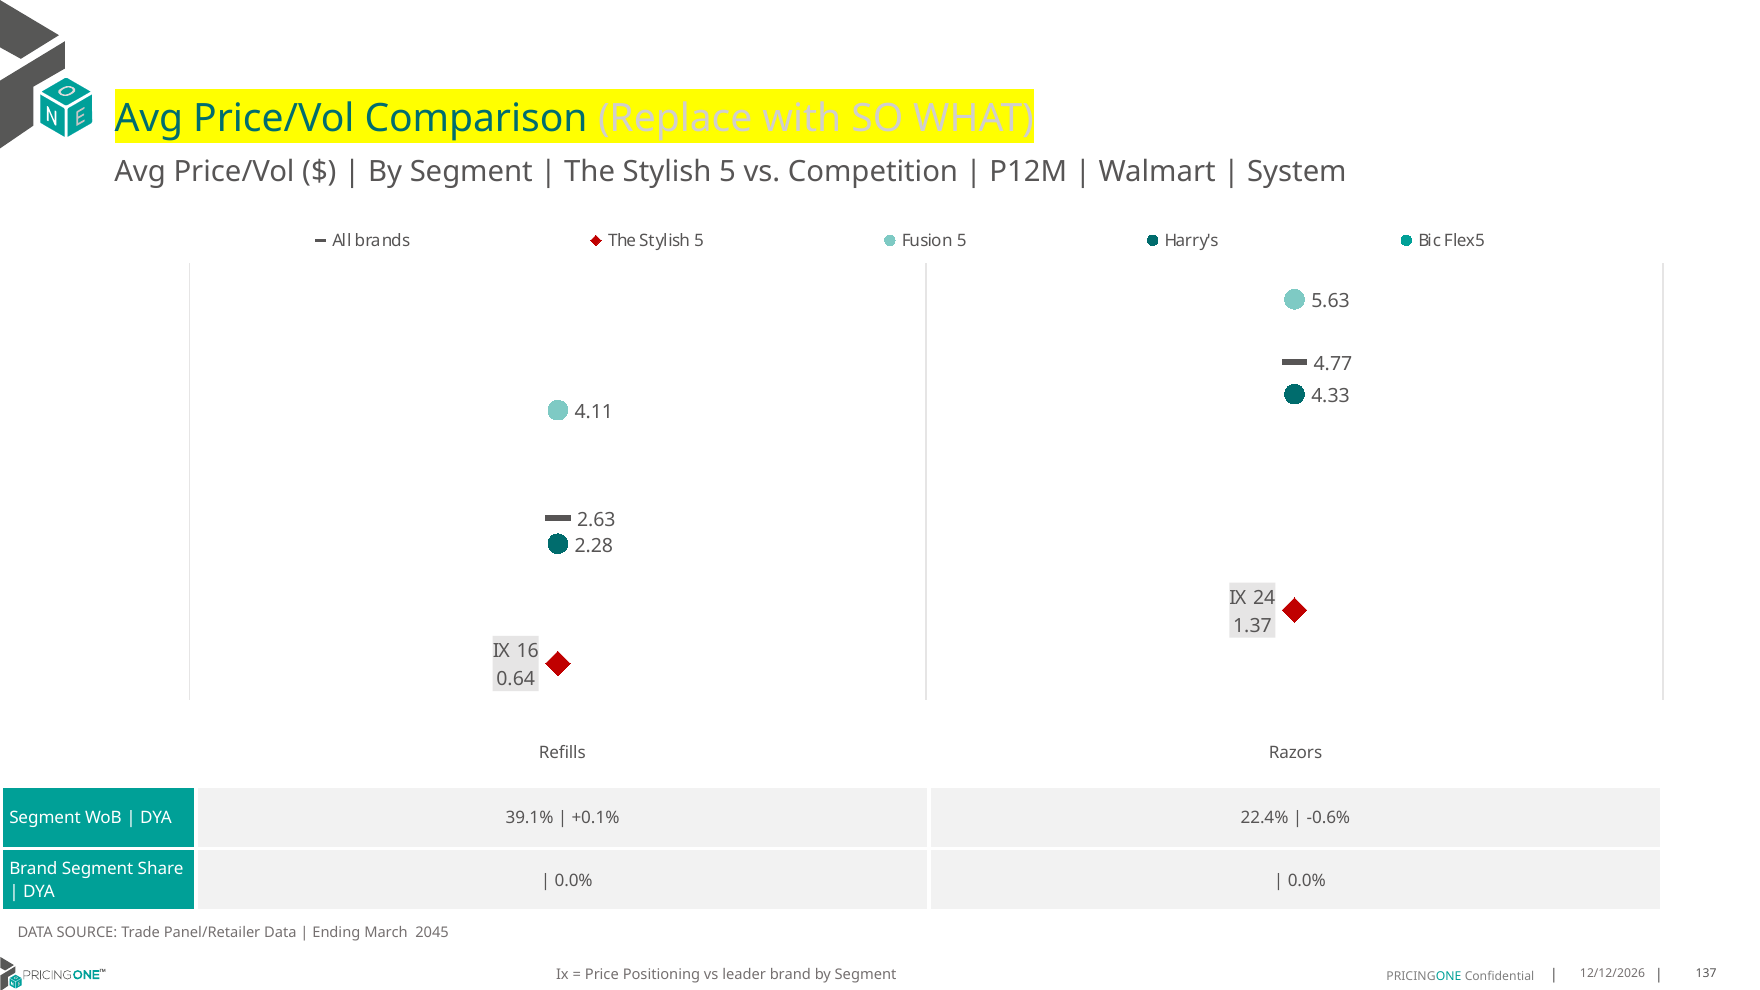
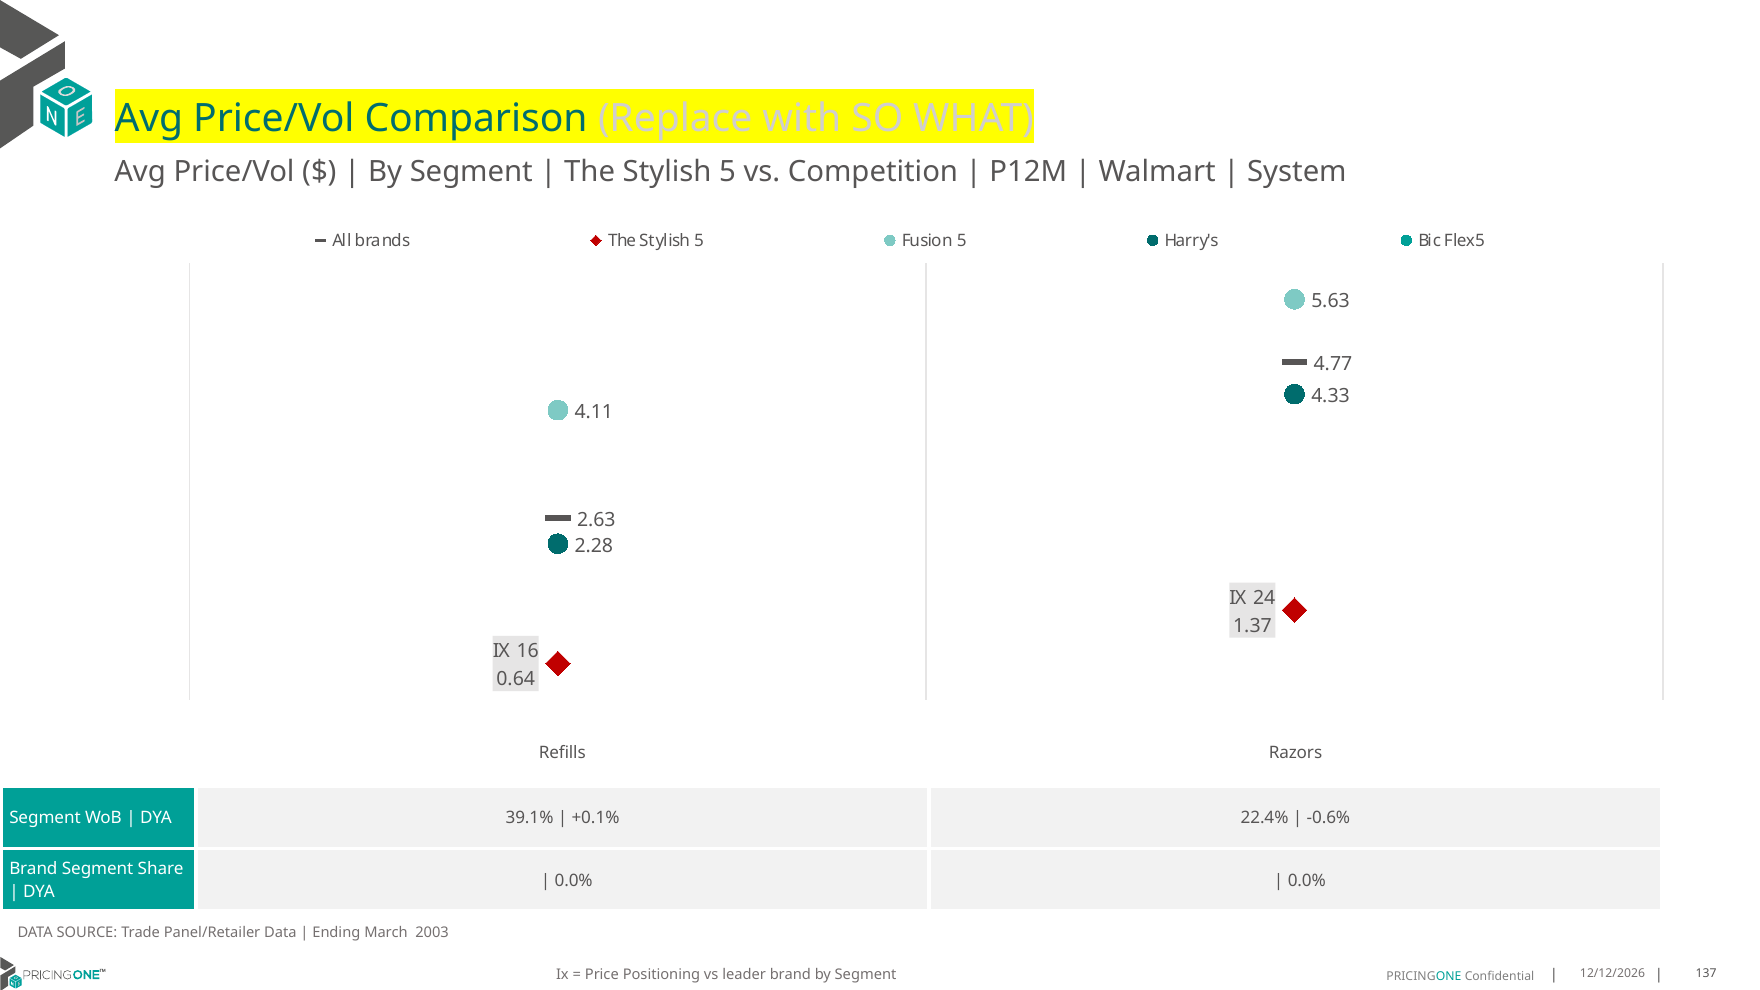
2045: 2045 -> 2003 (432, 932)
